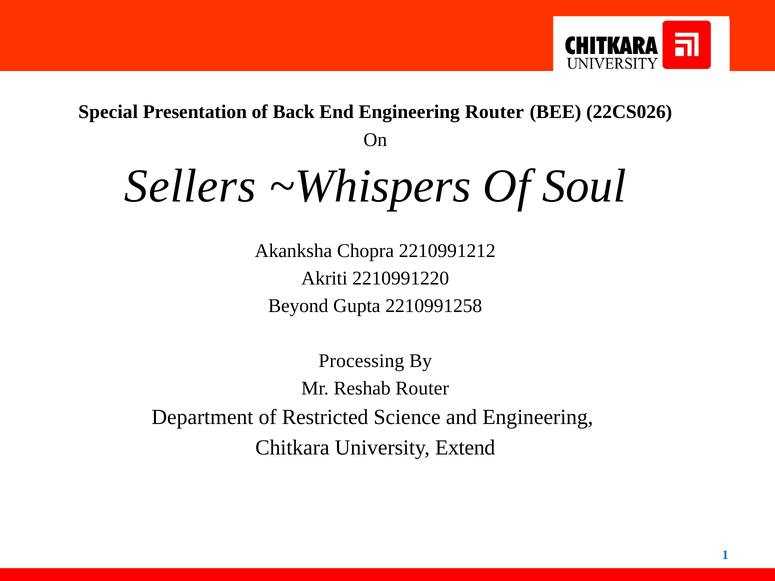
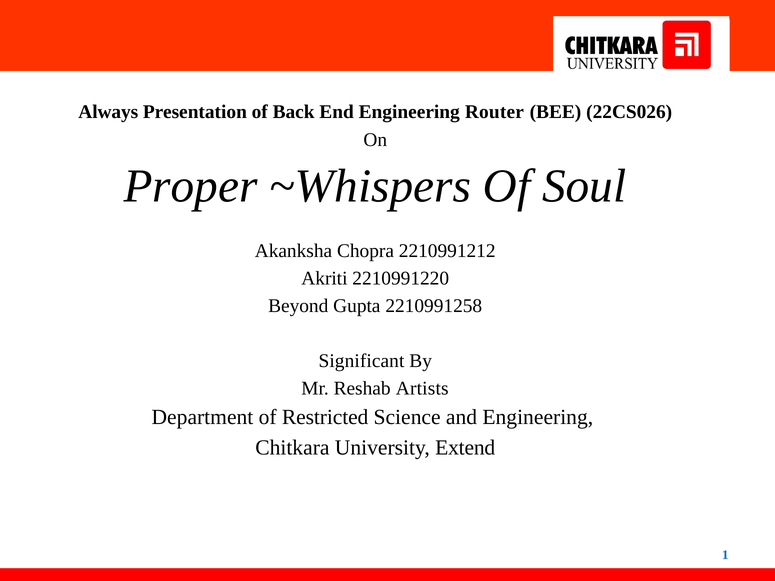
Special: Special -> Always (108, 112)
Sellers: Sellers -> Proper (191, 186)
Processing: Processing -> Significant (361, 361)
Reshab Router: Router -> Artists (422, 389)
